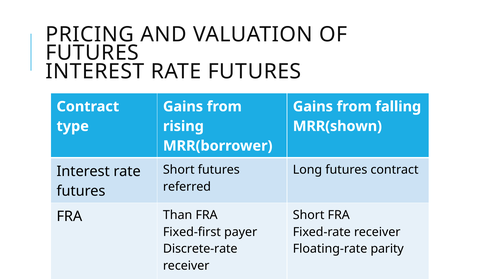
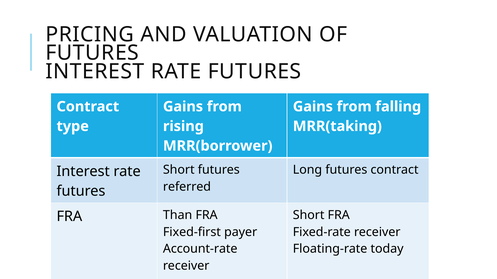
MRR(shown: MRR(shown -> MRR(taking (337, 126)
Discrete-rate: Discrete-rate -> Account-rate (200, 249)
parity: parity -> today (387, 249)
